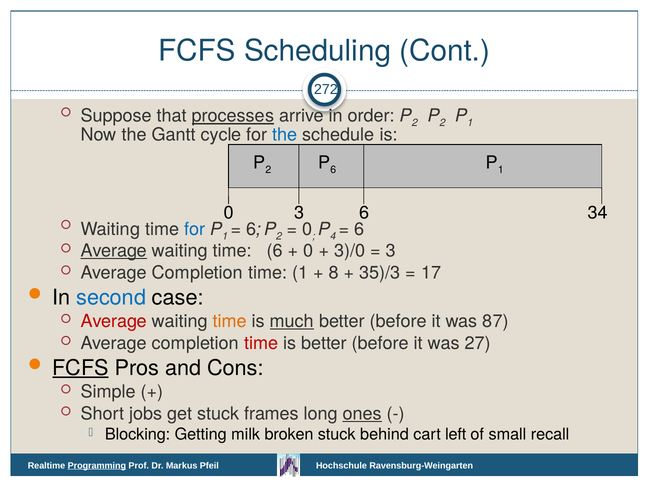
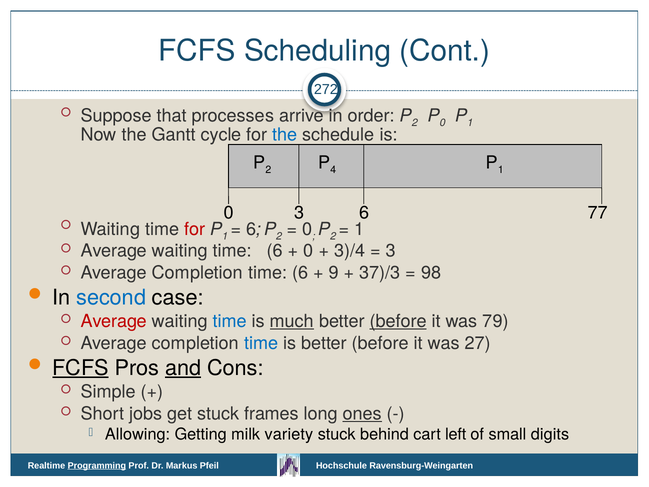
processes underline: present -> none (233, 116)
2: 2 -> 0 (443, 123)
6: 6 -> 4 (333, 170)
34: 34 -> 77 (598, 213)
for colour: blue -> red (195, 229)
4: 4 -> 2 (333, 236)
6: 6 -> 1 (359, 229)
Average underline: present -> none (114, 251)
3)/0: 3)/0 -> 3)/4 (350, 251)
Completion time 1: 1 -> 6 (300, 273)
8: 8 -> 9 (334, 273)
35)/3: 35)/3 -> 37)/3 (380, 273)
17: 17 -> 98 (431, 273)
time colour: orange -> blue (230, 321)
before underline: none -> present (398, 321)
87: 87 -> 79 (496, 321)
time colour: red -> blue (261, 343)
and underline: none -> present (183, 368)
Blocking: Blocking -> Allowing (138, 434)
broken: broken -> variety (289, 434)
recall: recall -> digits (550, 434)
